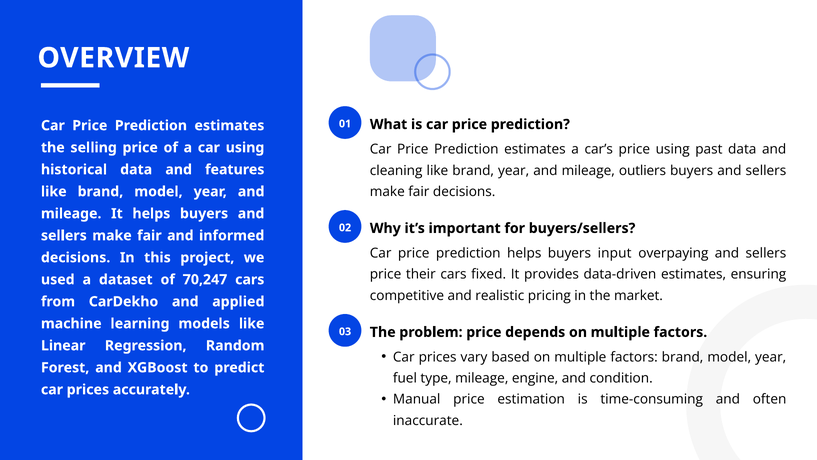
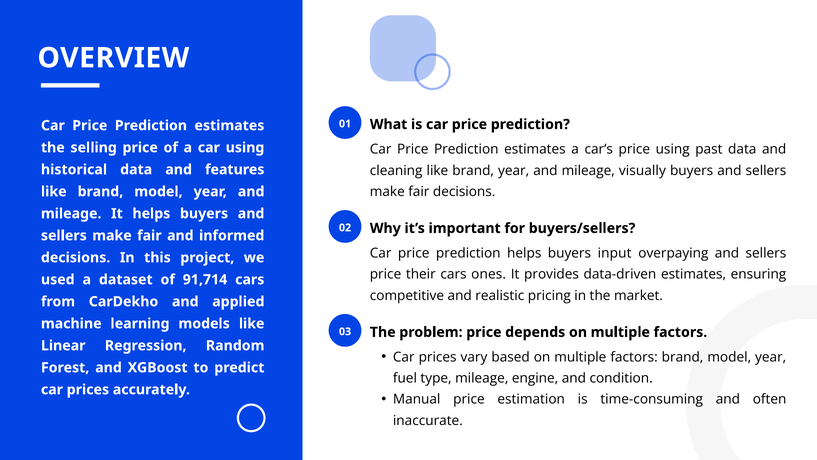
outliers: outliers -> visually (642, 170)
fixed: fixed -> ones (489, 274)
70,247: 70,247 -> 91,714 (205, 279)
